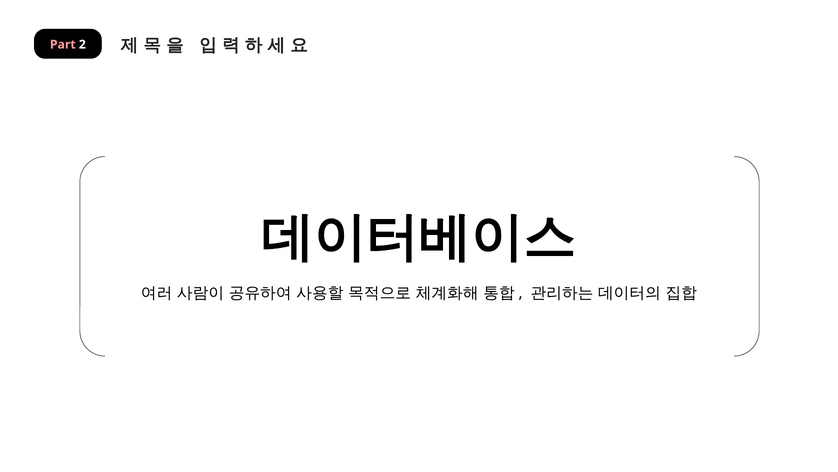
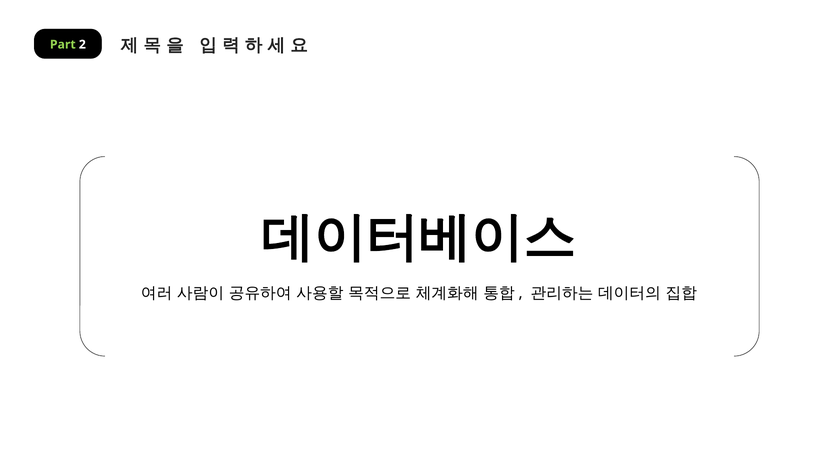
Part colour: pink -> light green (63, 44)
